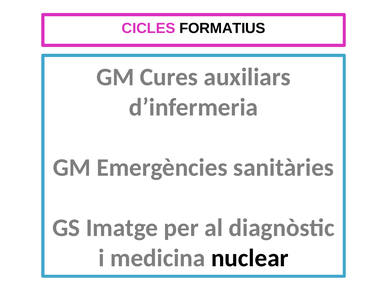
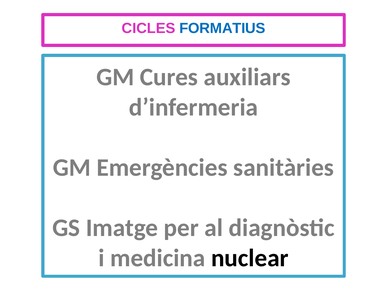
FORMATIUS colour: black -> blue (222, 28)
